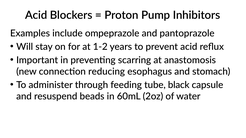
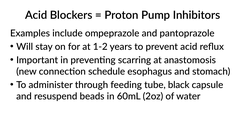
reducing: reducing -> schedule (107, 72)
